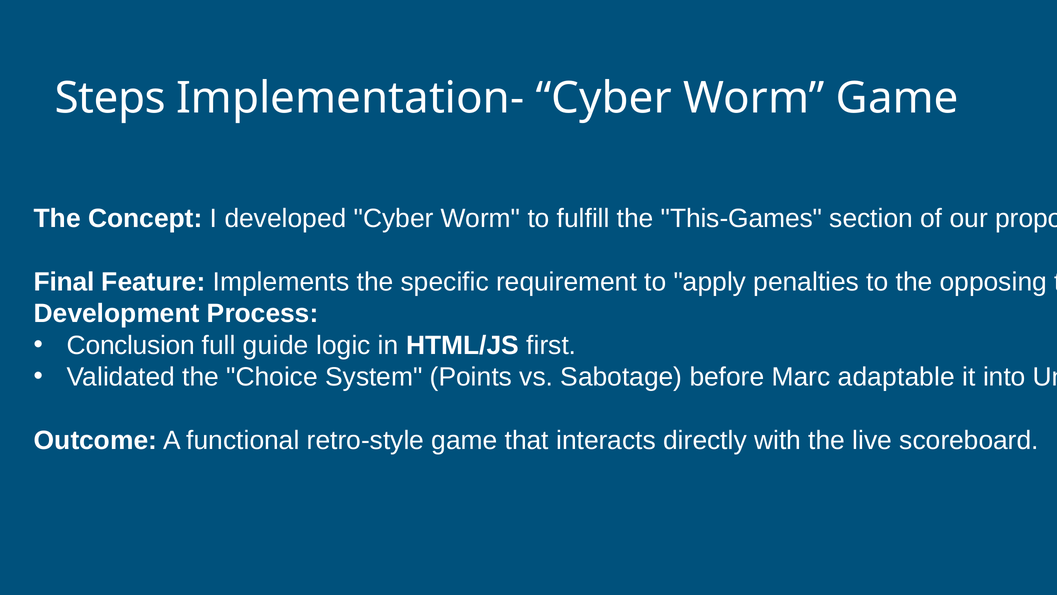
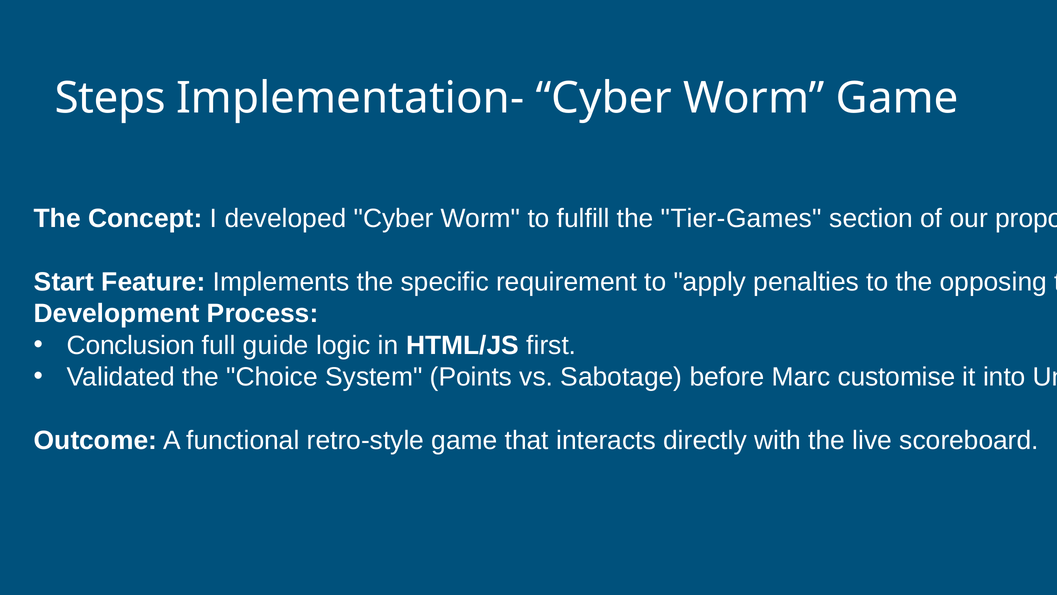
This-Games: This-Games -> Tier-Games (741, 218)
Final: Final -> Start (64, 282)
adaptable: adaptable -> customise (897, 377)
